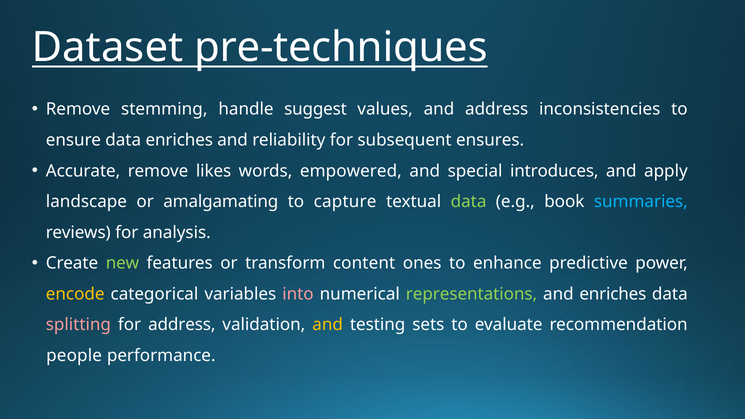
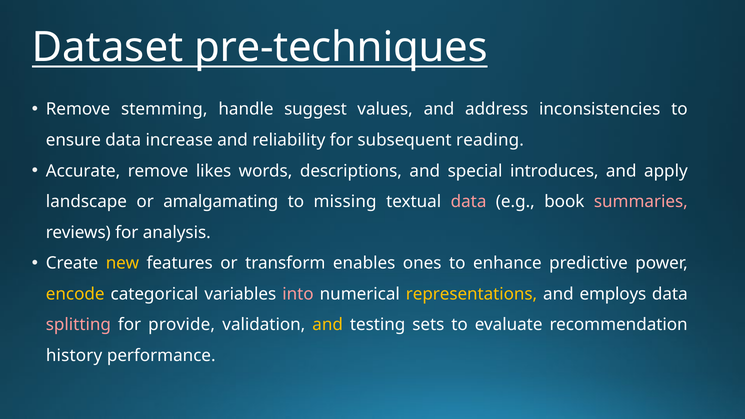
data enriches: enriches -> increase (179, 140)
ensures: ensures -> reading (490, 140)
empowered: empowered -> descriptions (351, 171)
capture: capture -> missing (345, 202)
data colour: light green -> pink (469, 202)
summaries colour: light blue -> pink (641, 202)
new colour: light green -> yellow (122, 263)
content: content -> enables (364, 263)
representations colour: light green -> yellow (471, 294)
and enriches: enriches -> employs (613, 294)
for address: address -> provide (182, 325)
people: people -> history (74, 356)
